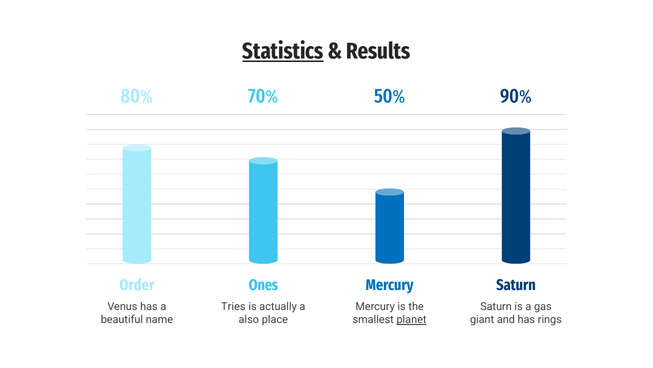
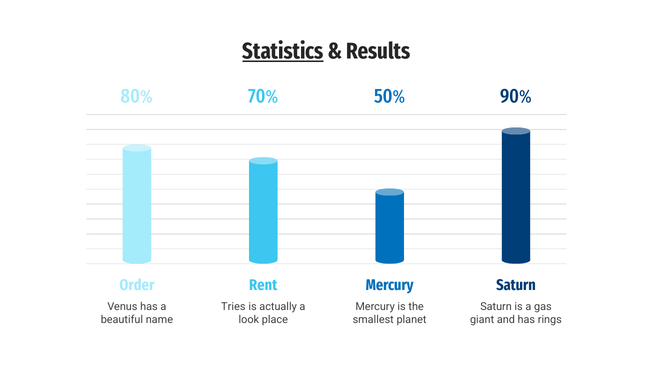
Ones: Ones -> Rent (263, 285)
also: also -> look (249, 319)
planet underline: present -> none (411, 319)
